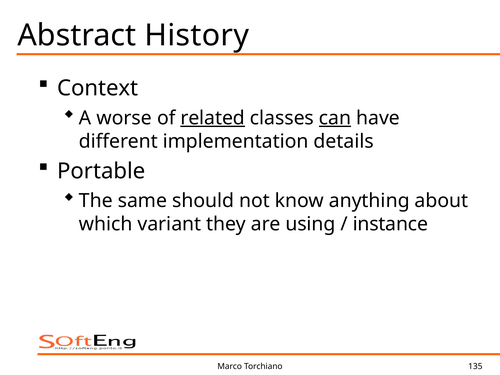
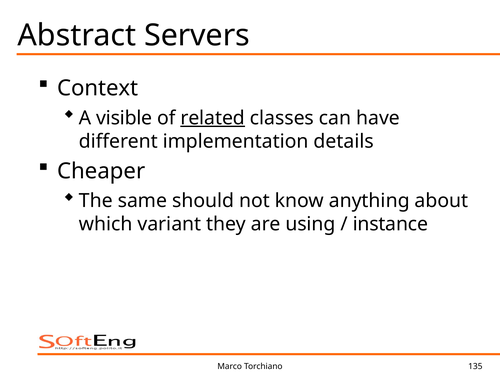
History: History -> Servers (197, 35)
worse: worse -> visible (124, 118)
can underline: present -> none (335, 118)
Portable: Portable -> Cheaper (101, 171)
